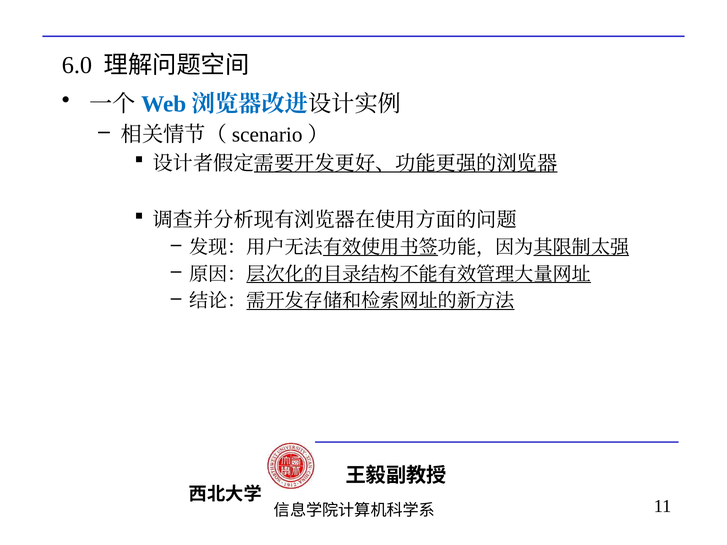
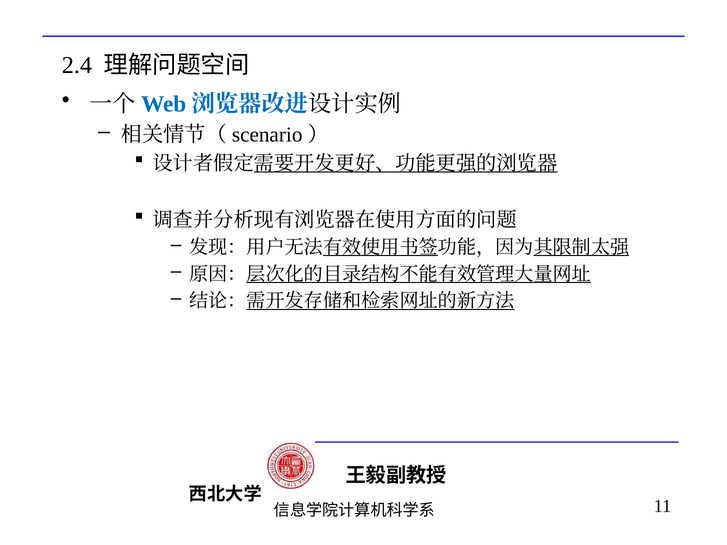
6.0: 6.0 -> 2.4 (77, 65)
